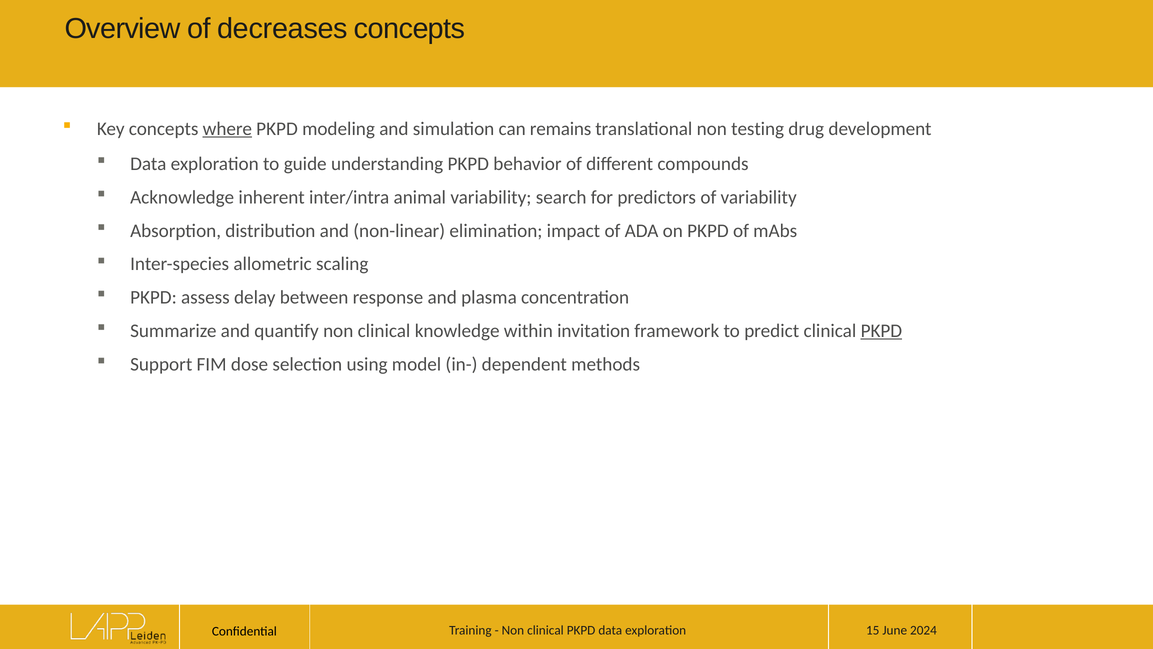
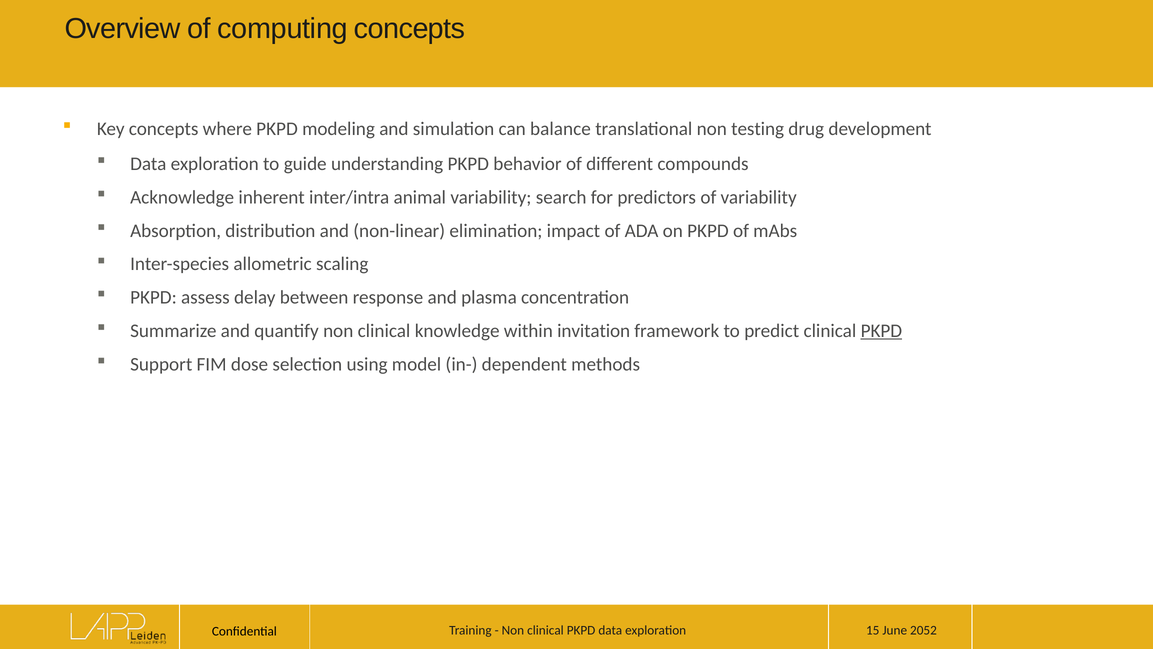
decreases: decreases -> computing (283, 29)
where underline: present -> none (227, 129)
remains: remains -> balance (560, 129)
2024: 2024 -> 2052 (923, 630)
